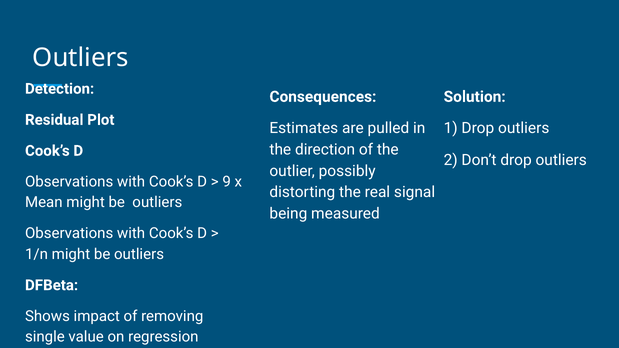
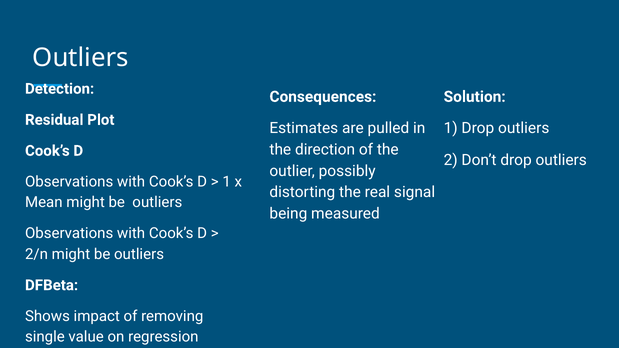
9: 9 -> 1 (227, 182)
1/n: 1/n -> 2/n (36, 254)
